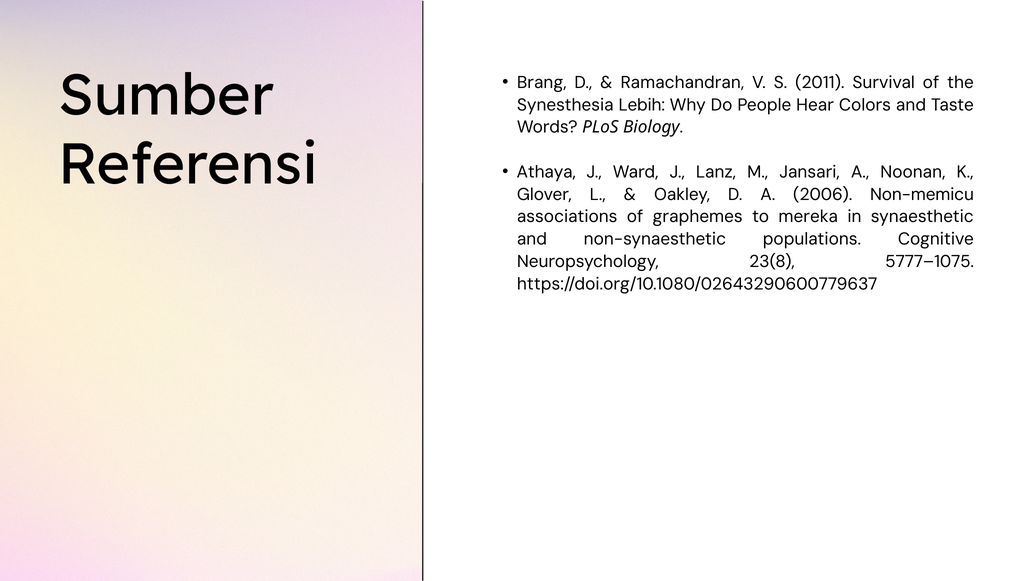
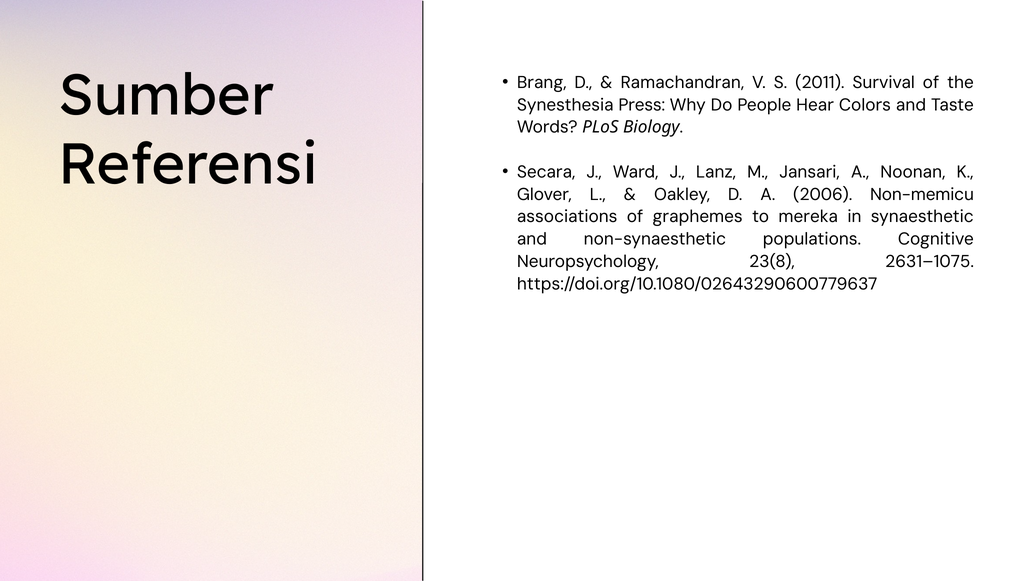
Lebih: Lebih -> Press (642, 105)
Athaya: Athaya -> Secara (546, 172)
5777–1075: 5777–1075 -> 2631–1075 (930, 261)
